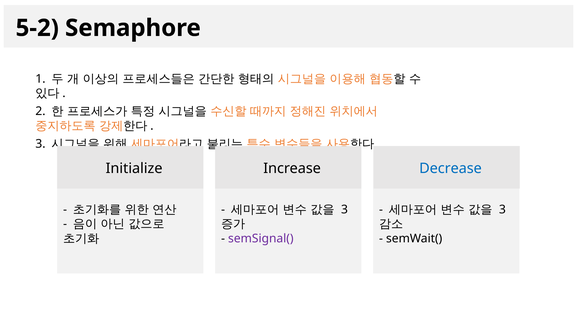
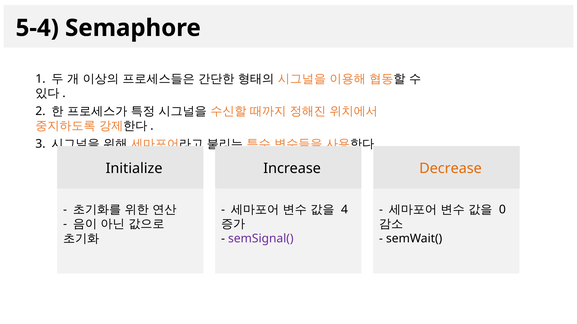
5-2: 5-2 -> 5-4 (37, 28)
Decrease colour: blue -> orange (450, 169)
3: 3 -> 4 (344, 210)
3: 3 -> 0 (502, 210)
